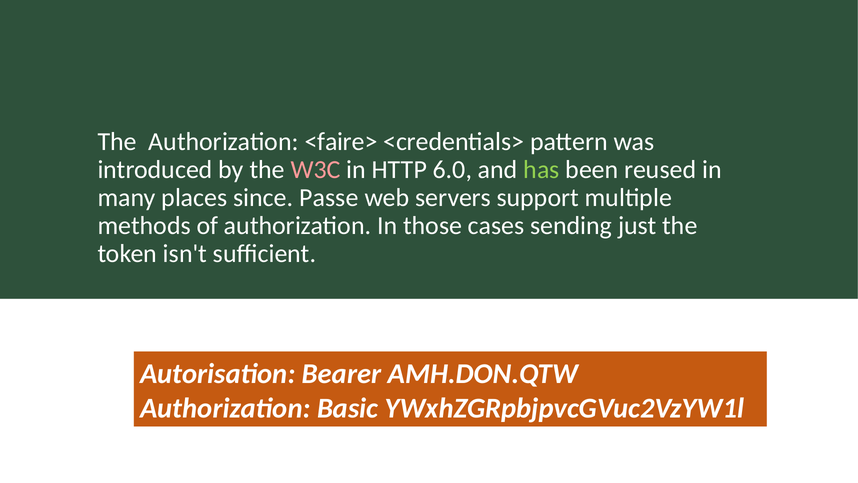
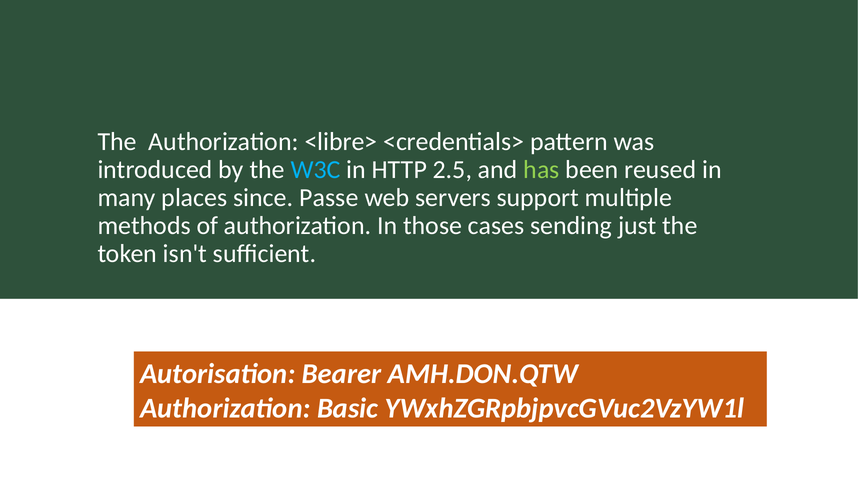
<faire>: <faire> -> <libre> (341, 141)
W3C colour: pink -> light blue (316, 169)
6.0: 6.0 -> 2.5 (452, 169)
